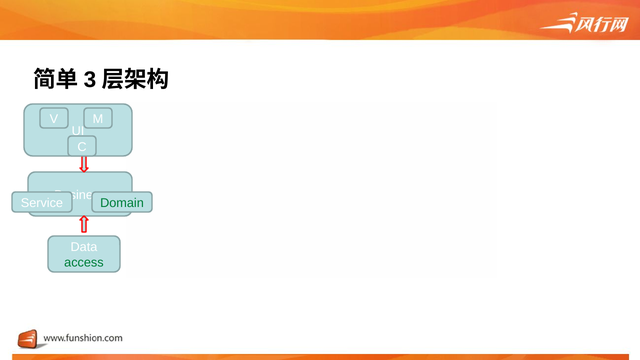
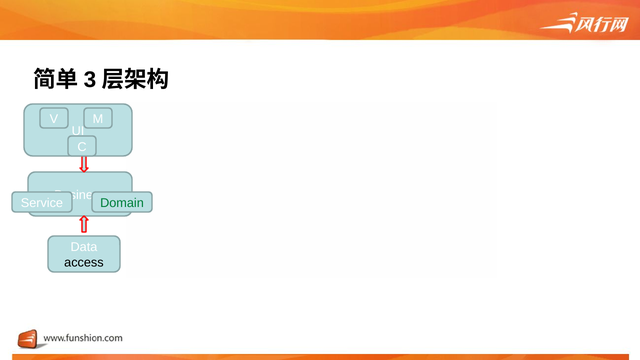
access colour: green -> black (84, 262)
